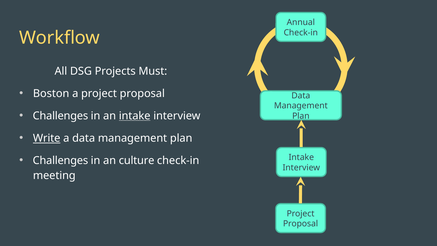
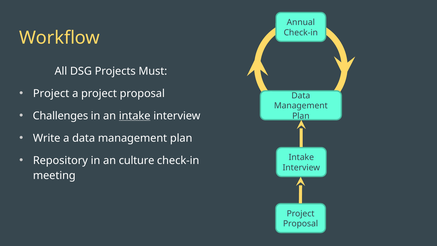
Boston: Boston -> Project (51, 93)
Write underline: present -> none (47, 138)
Challenges: Challenges -> Repository (60, 160)
